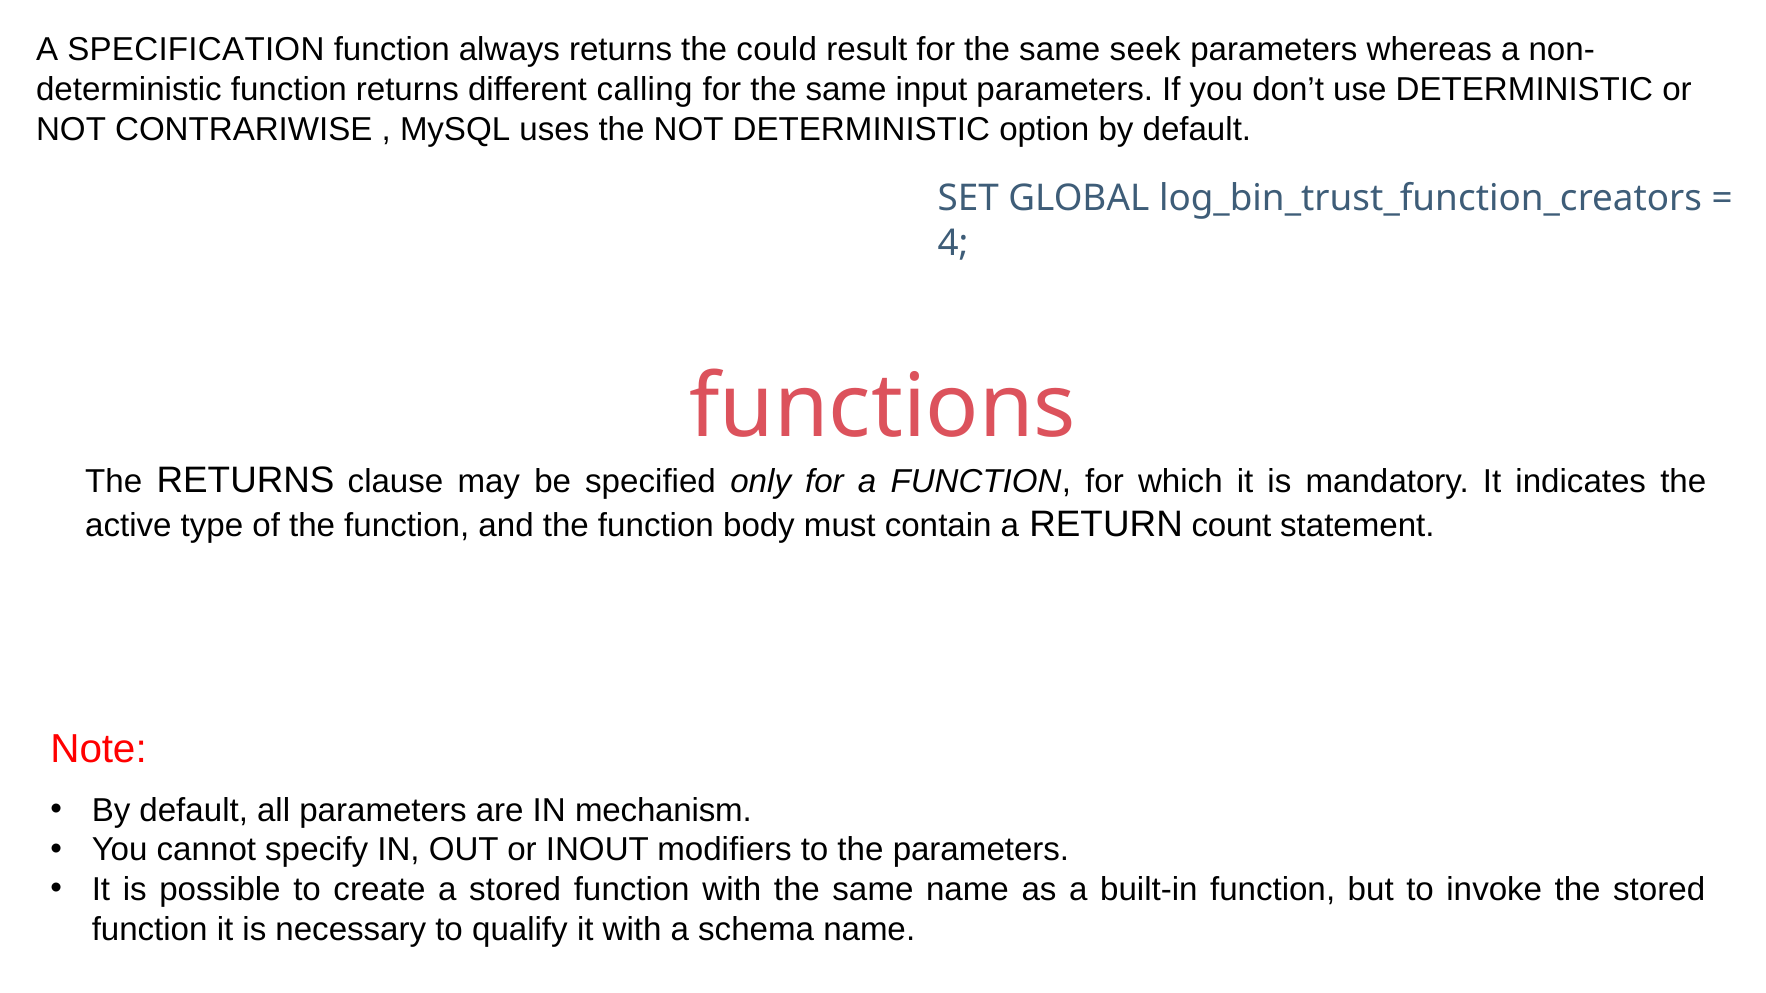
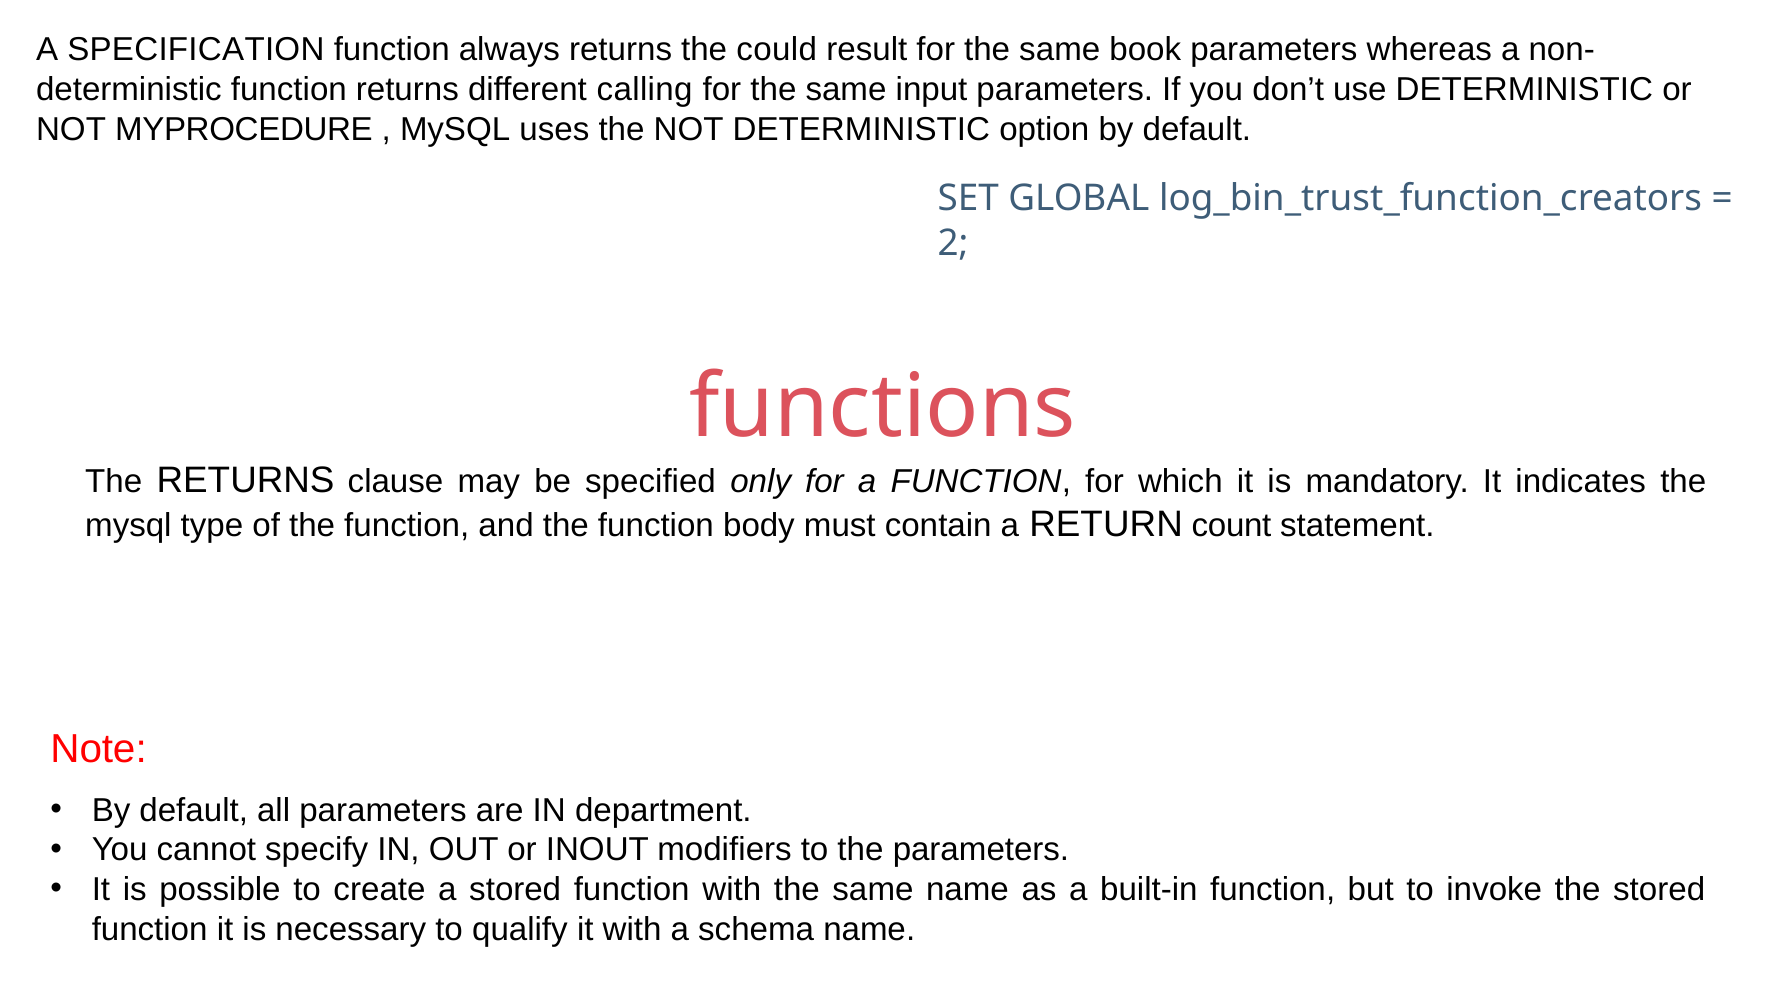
seek: seek -> book (1145, 50)
CONTRARIWISE: CONTRARIWISE -> MYPROCEDURE (244, 129)
4: 4 -> 2 (953, 243)
active: active -> mysql (128, 526)
mechanism: mechanism -> department (663, 811)
